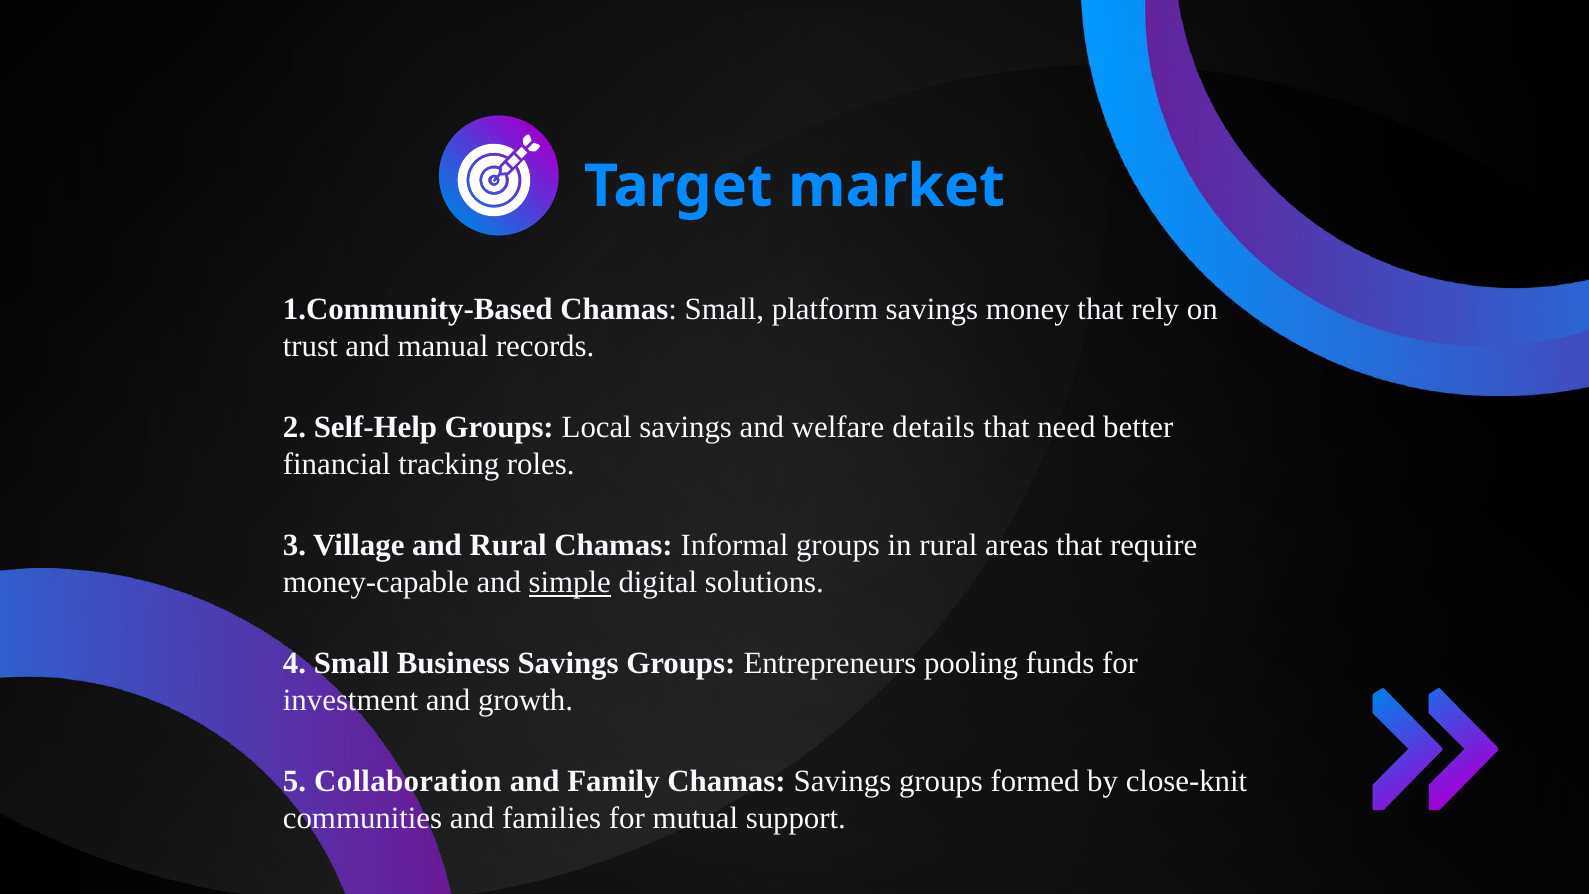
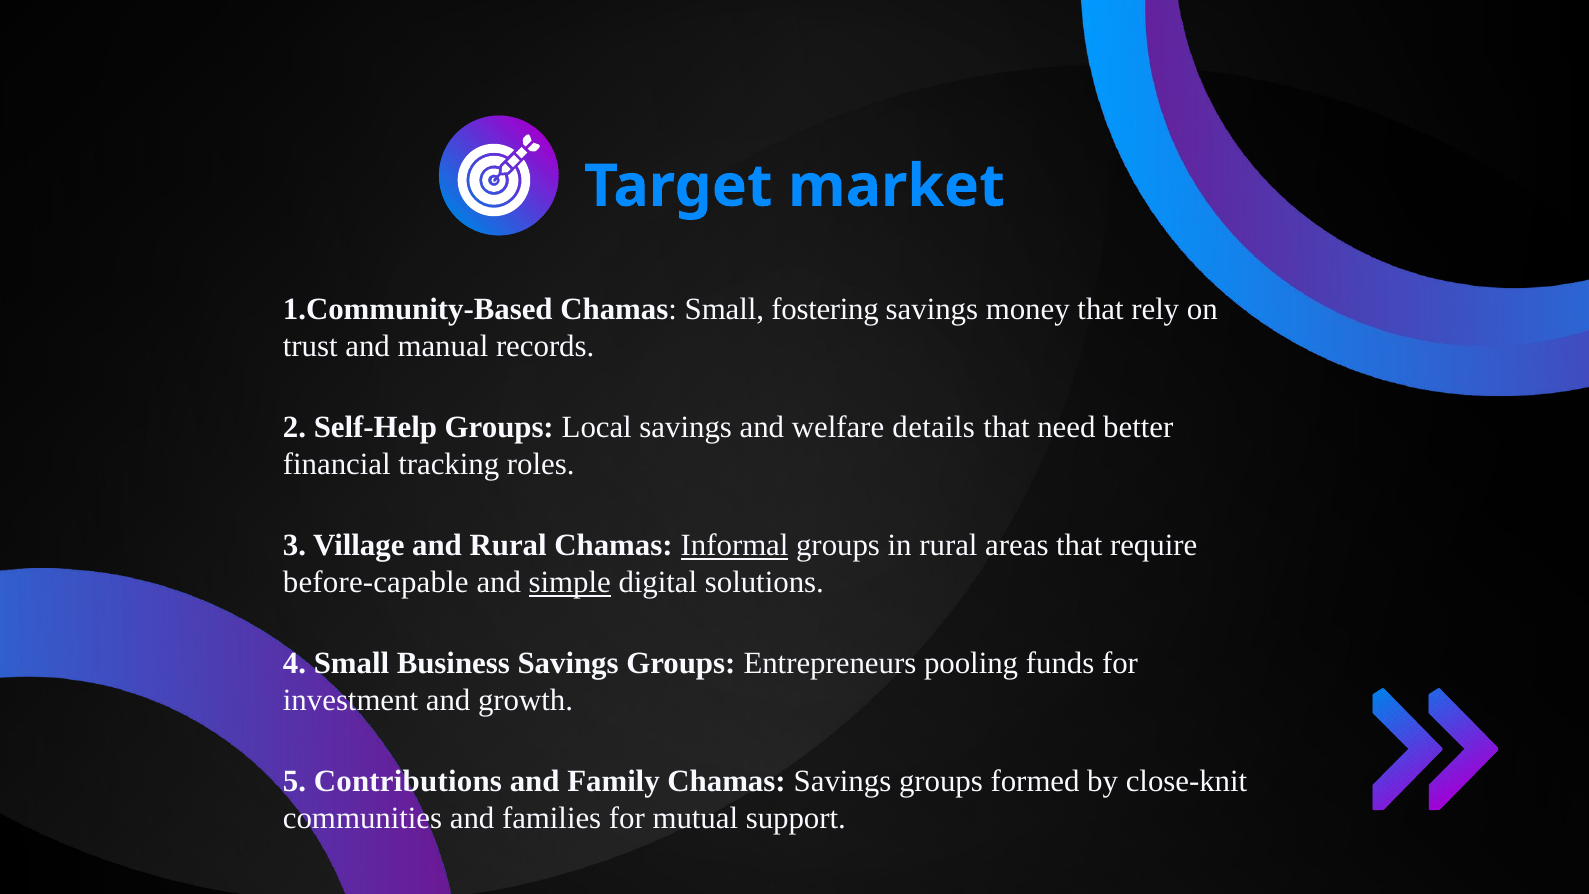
platform: platform -> fostering (825, 309)
Informal underline: none -> present (735, 545)
money-capable: money-capable -> before-capable (376, 582)
Collaboration: Collaboration -> Contributions (408, 781)
